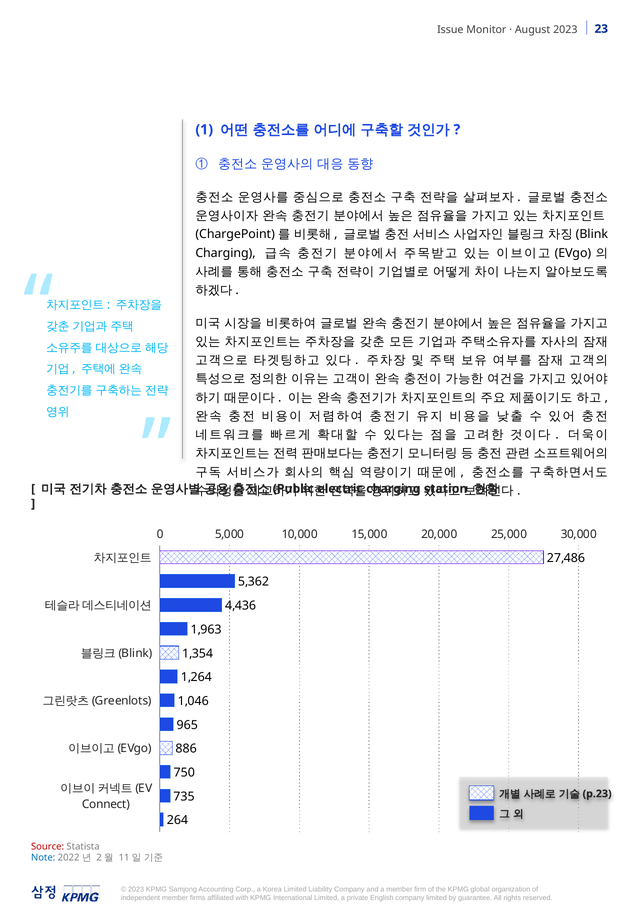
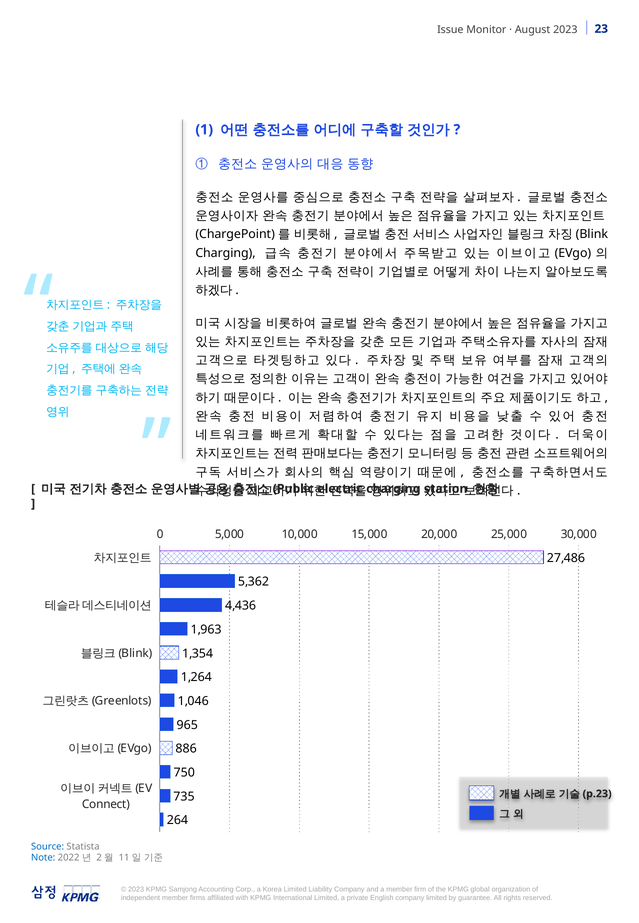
Source colour: red -> blue (48, 846)
